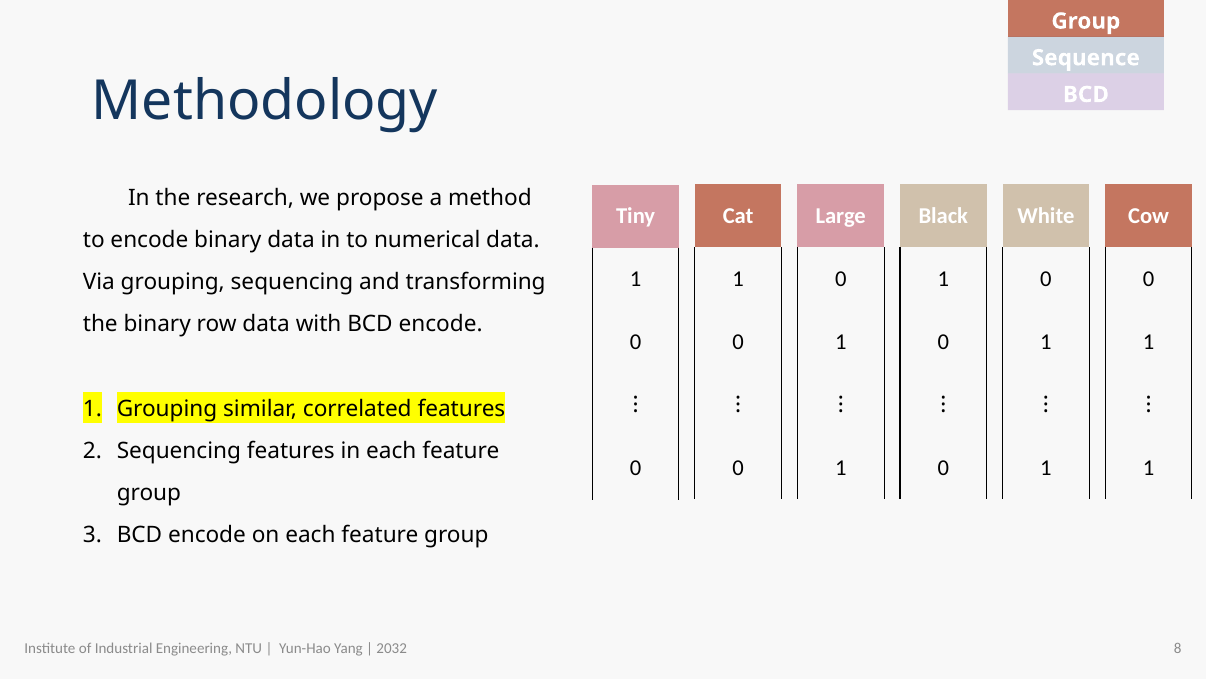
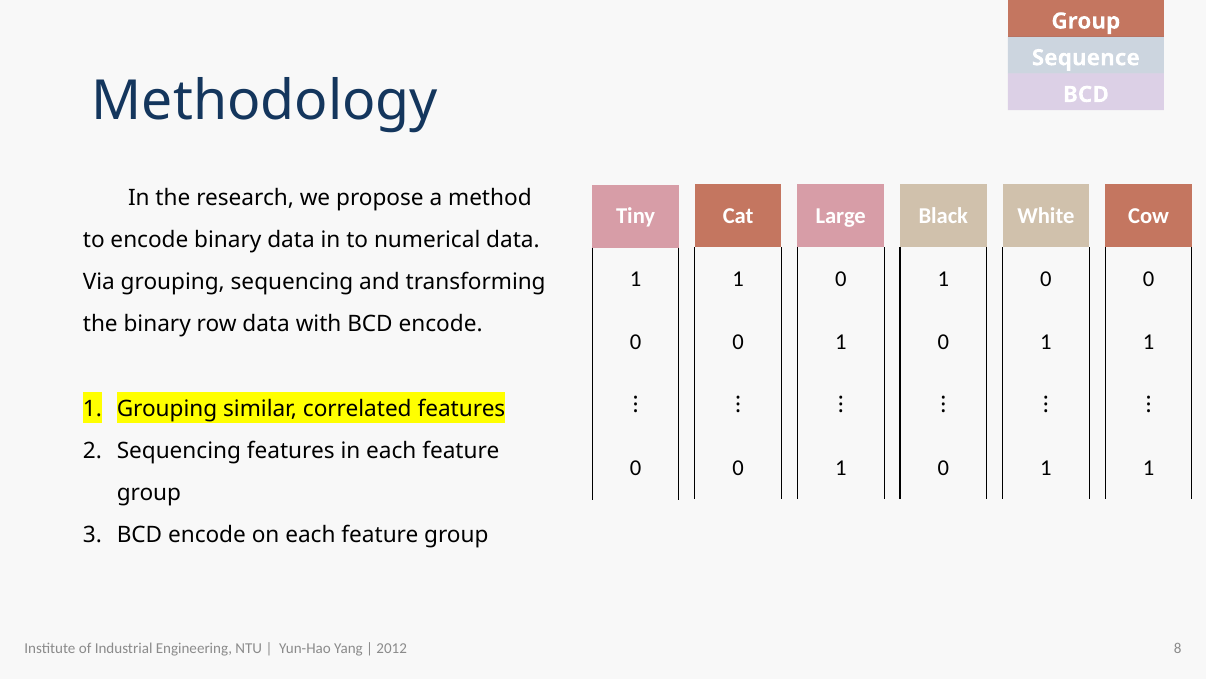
2032: 2032 -> 2012 (392, 648)
